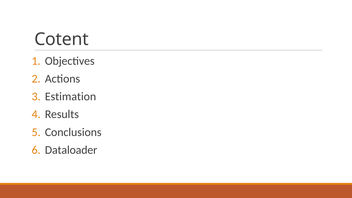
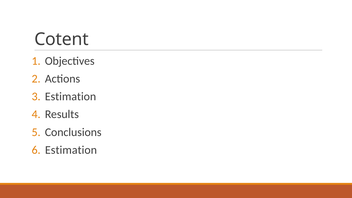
Dataloader: Dataloader -> Estimation (71, 150)
